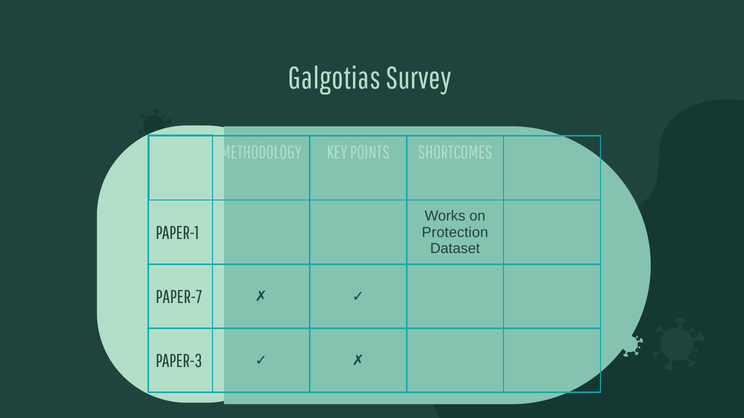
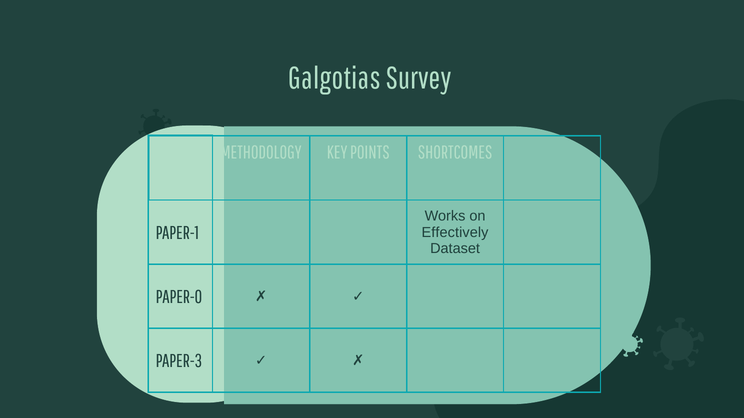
Protection: Protection -> Effectively (455, 233)
PAPER-7: PAPER-7 -> PAPER-0 (179, 297)
